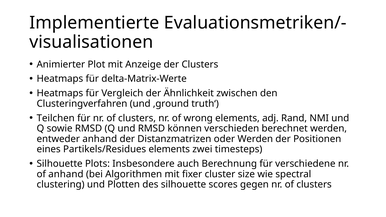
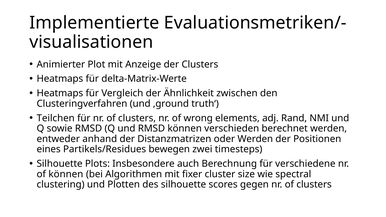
Partikels/Residues elements: elements -> bewegen (169, 149)
of anhand: anhand -> können (66, 174)
